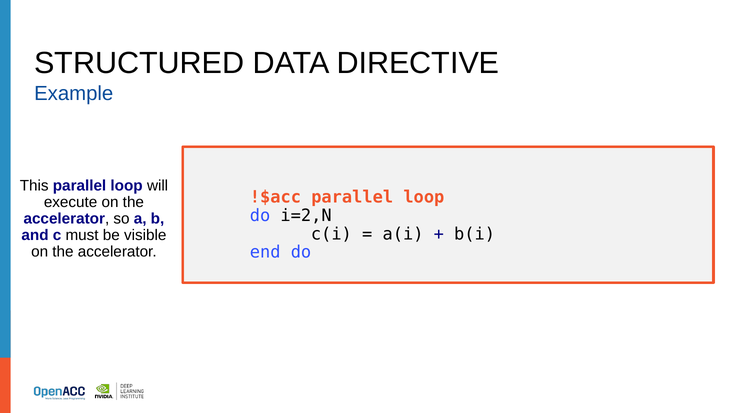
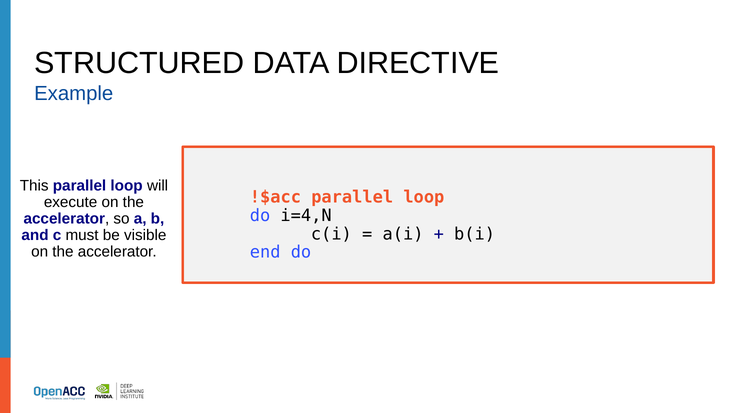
i=2,N: i=2,N -> i=4,N (306, 215)
